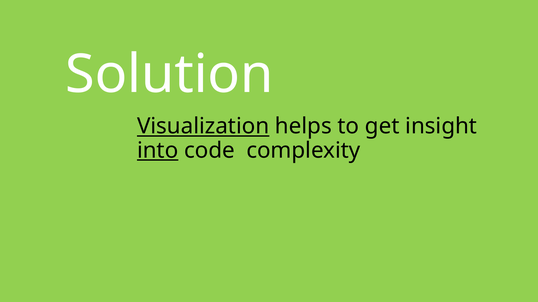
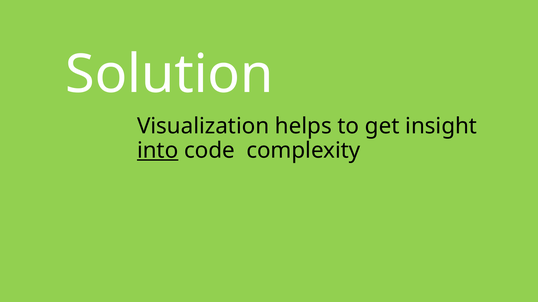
Visualization underline: present -> none (203, 127)
